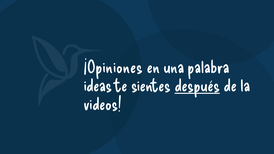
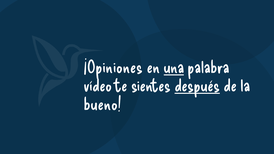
una underline: none -> present (174, 68)
ideas: ideas -> vídeo (98, 86)
videos: videos -> bueno (103, 105)
